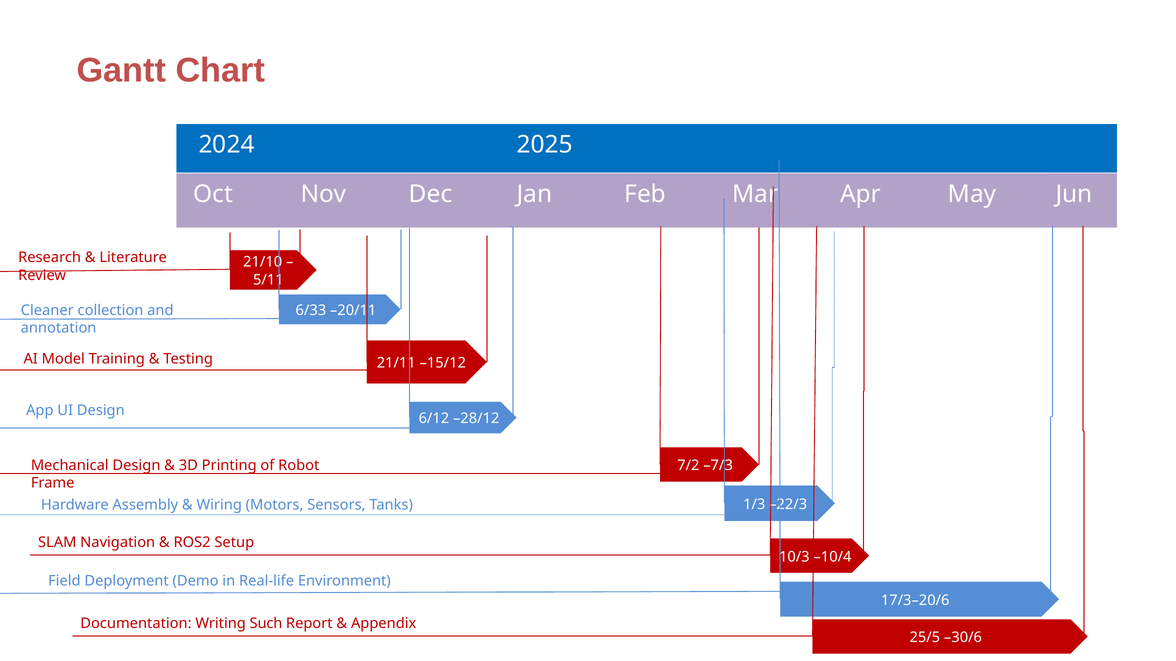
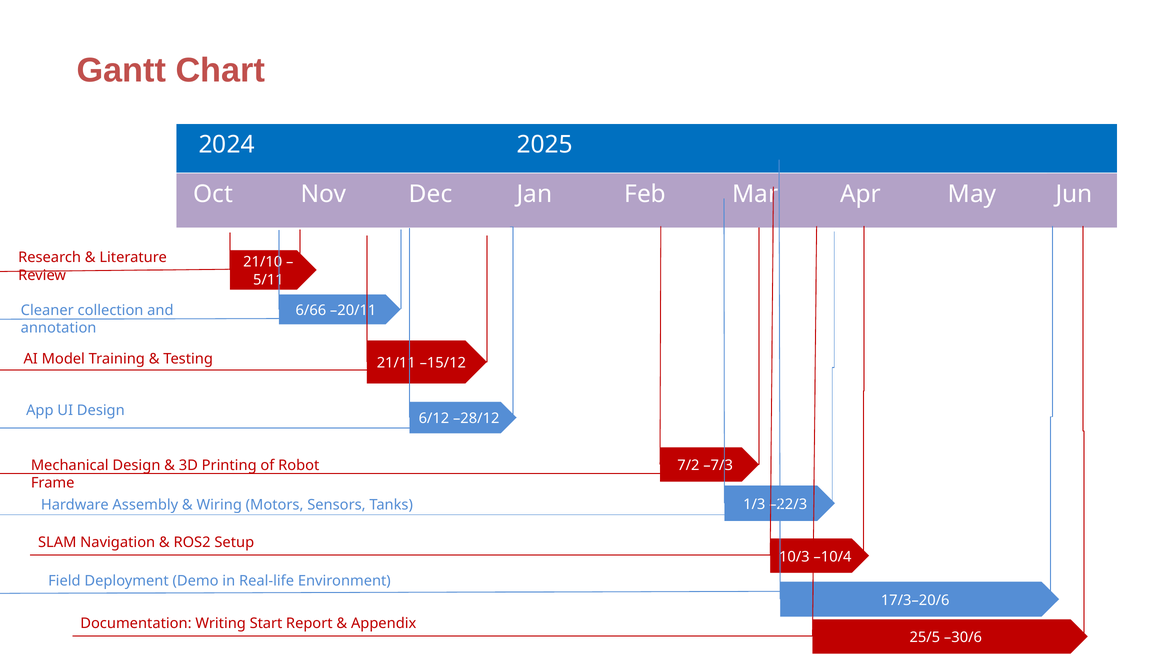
6/33: 6/33 -> 6/66 (311, 311)
Such: Such -> Start (266, 624)
